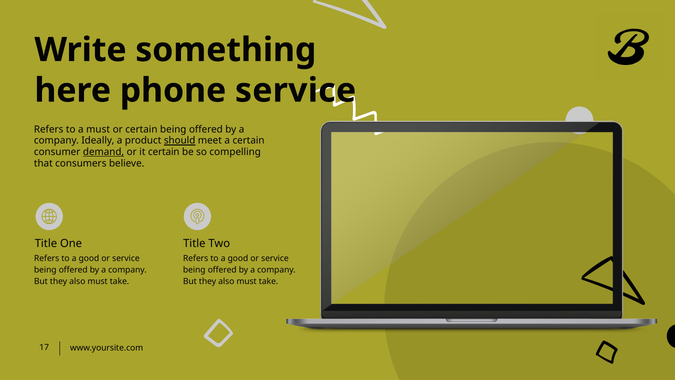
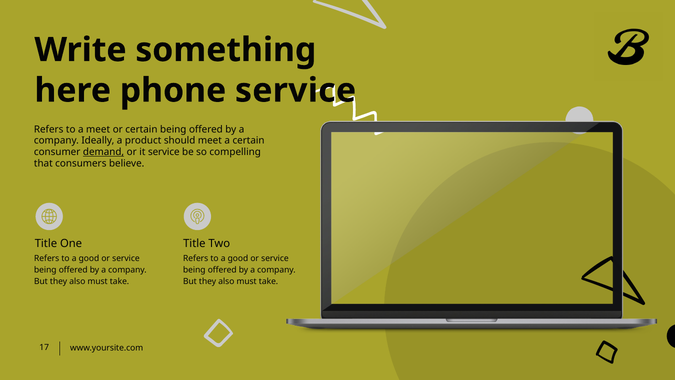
a must: must -> meet (98, 129)
should underline: present -> none (180, 141)
it certain: certain -> service (164, 152)
